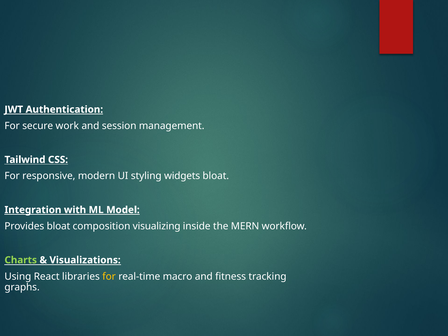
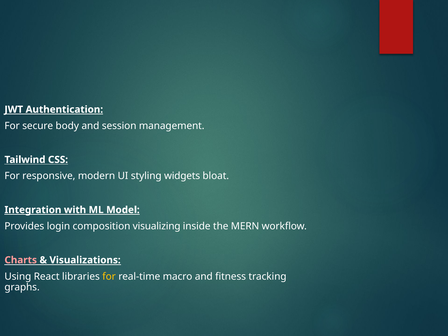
work: work -> body (67, 126)
Provides bloat: bloat -> login (58, 226)
Charts colour: light green -> pink (21, 260)
